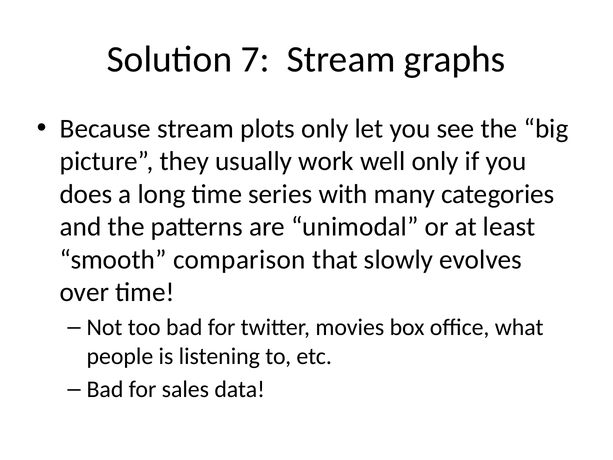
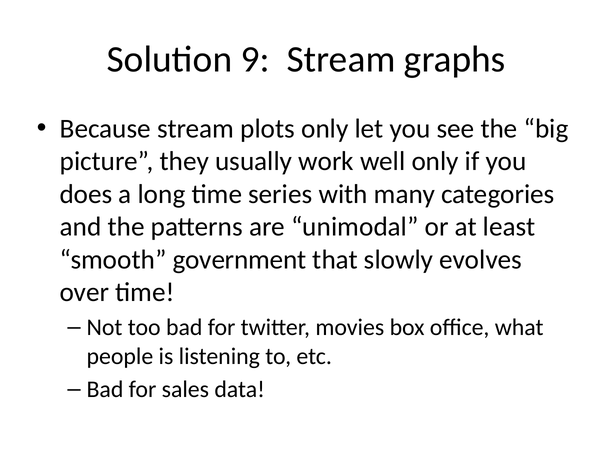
7: 7 -> 9 (255, 59)
comparison: comparison -> government (240, 260)
